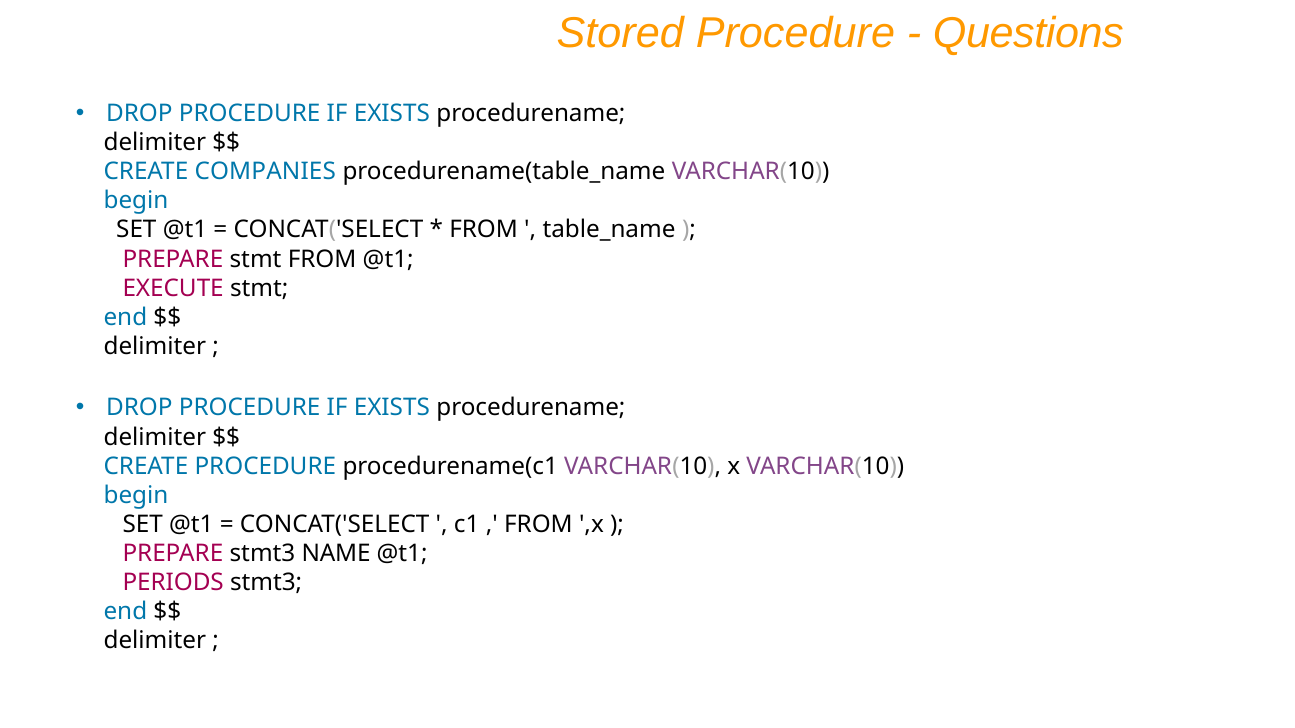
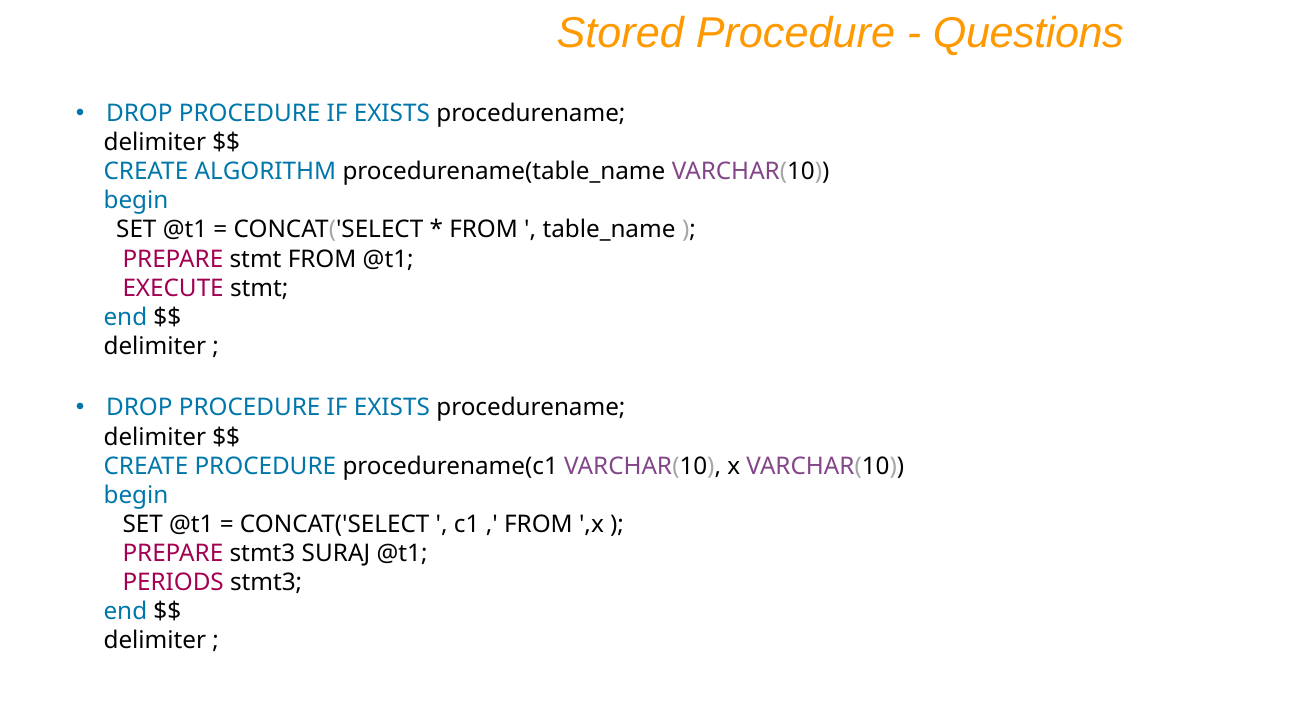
COMPANIES: COMPANIES -> ALGORITHM (265, 172)
NAME: NAME -> SURAJ (336, 554)
